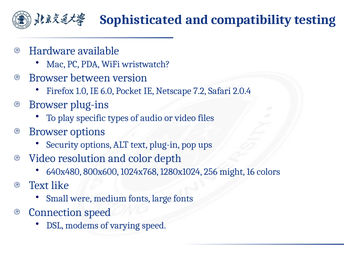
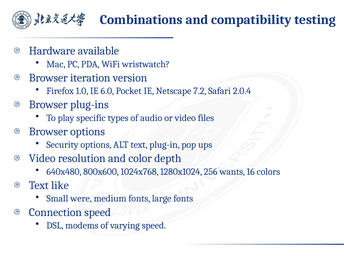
Sophisticated: Sophisticated -> Combinations (141, 20)
between: between -> iteration (90, 78)
might: might -> wants (232, 172)
